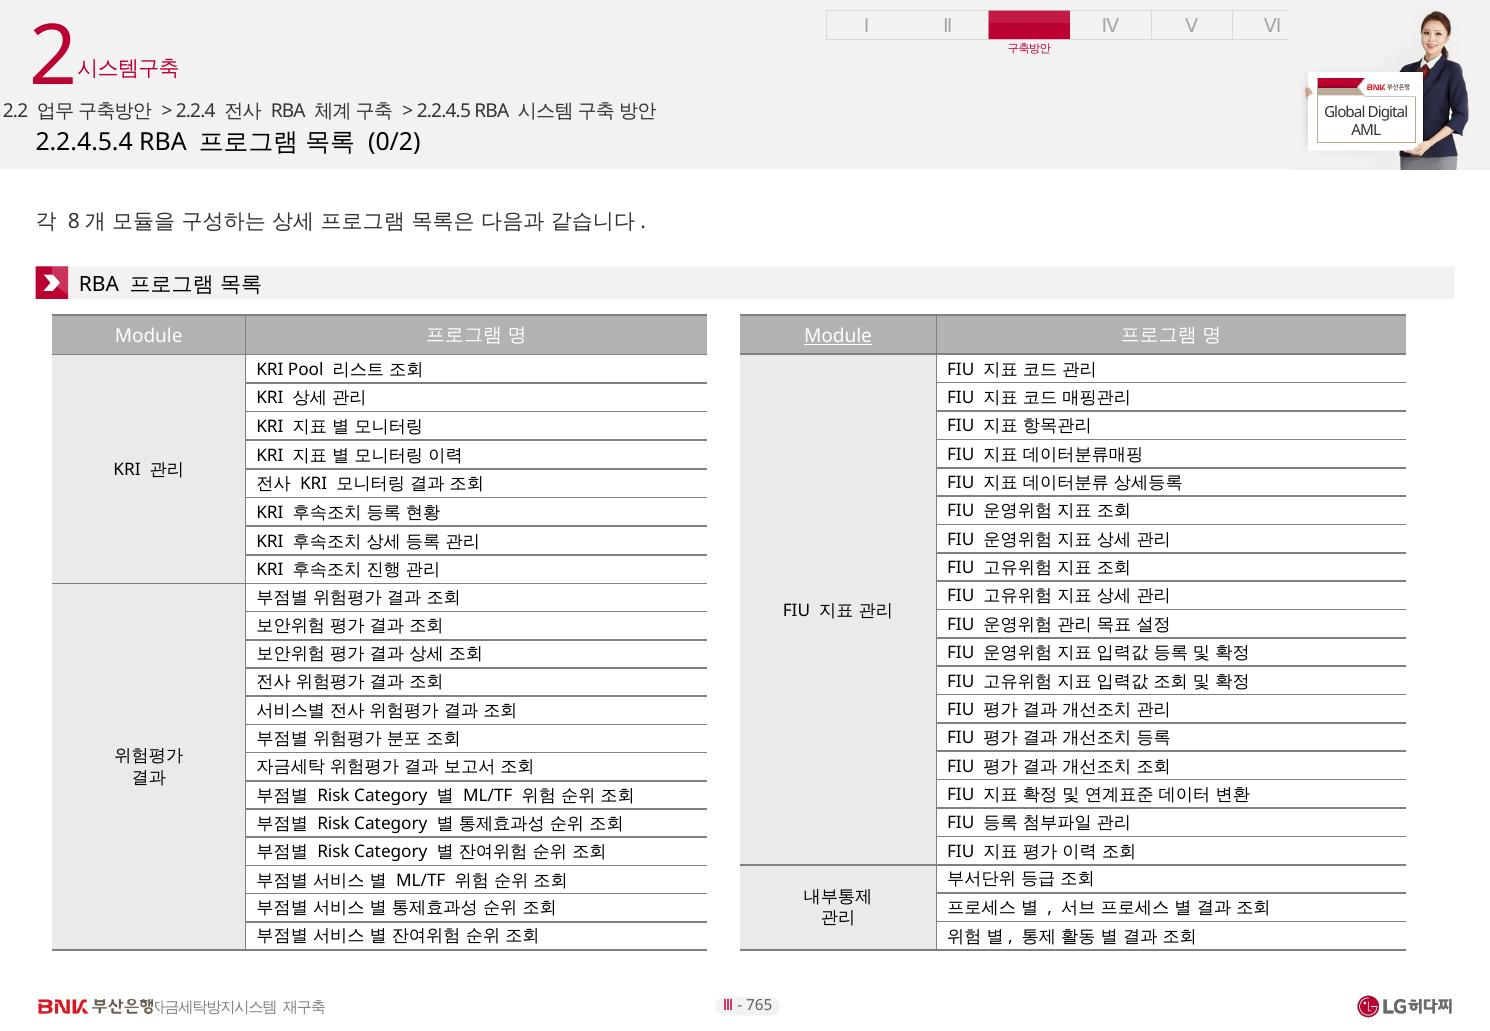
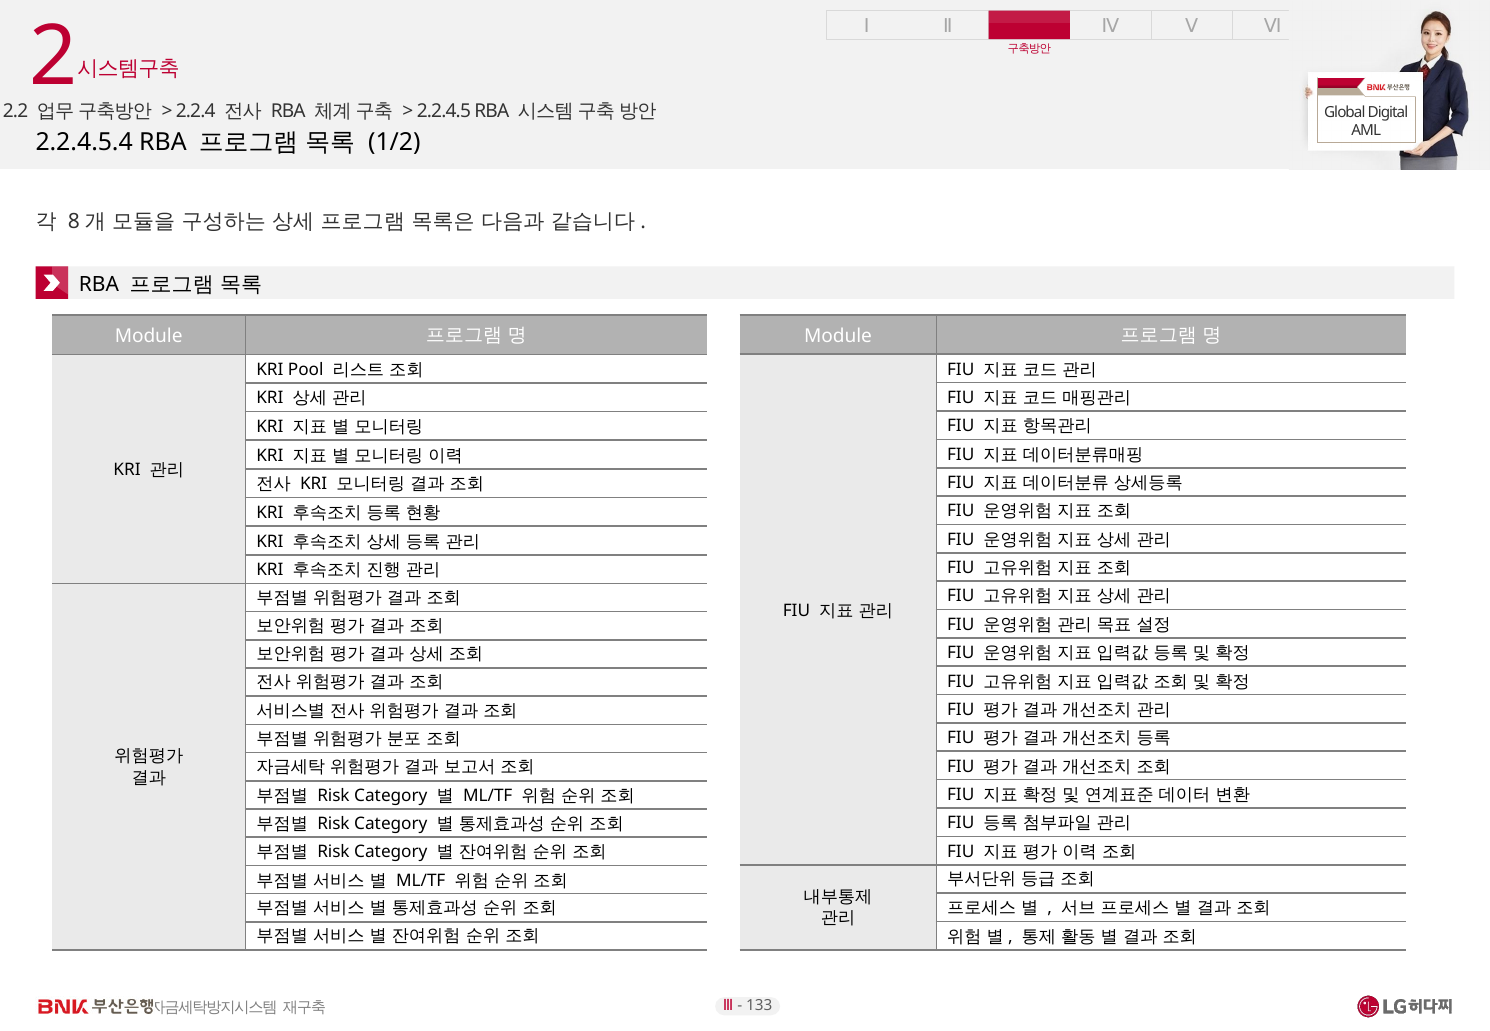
0/2: 0/2 -> 1/2 (394, 143)
Module underline: present -> none (838, 336)
765: 765 -> 133 (759, 1006)
